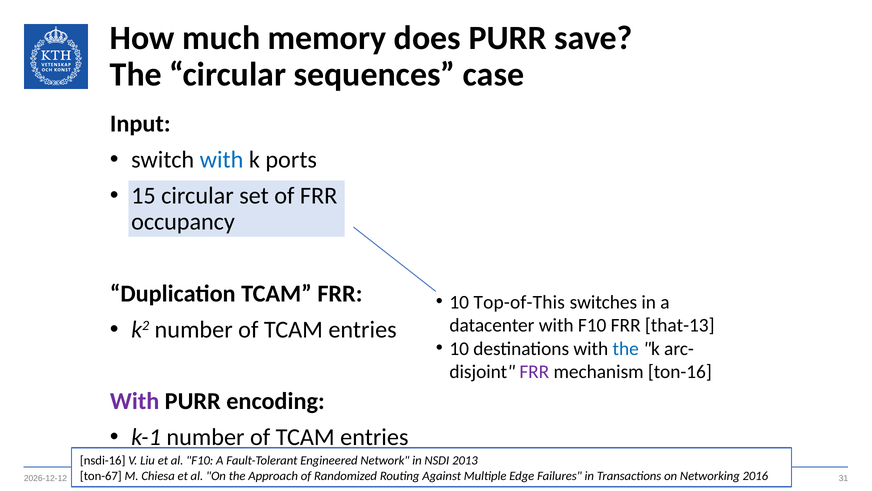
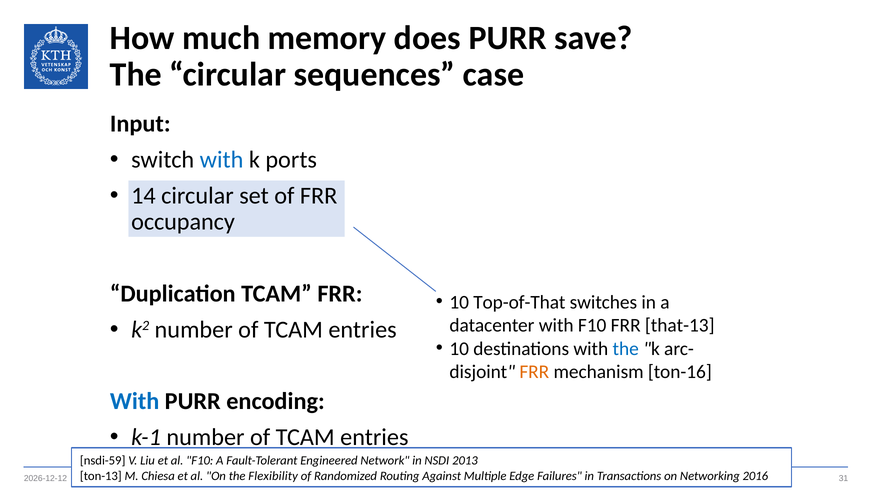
15: 15 -> 14 (143, 195)
Top-of-This: Top-of-This -> Top-of-That (519, 302)
FRR colour: purple -> orange (534, 372)
With colour: purple -> blue (135, 401)
nsdi-16: nsdi-16 -> nsdi-59 (103, 460)
ton-67: ton-67 -> ton-13 (101, 475)
Approach: Approach -> Flexibility (273, 475)
